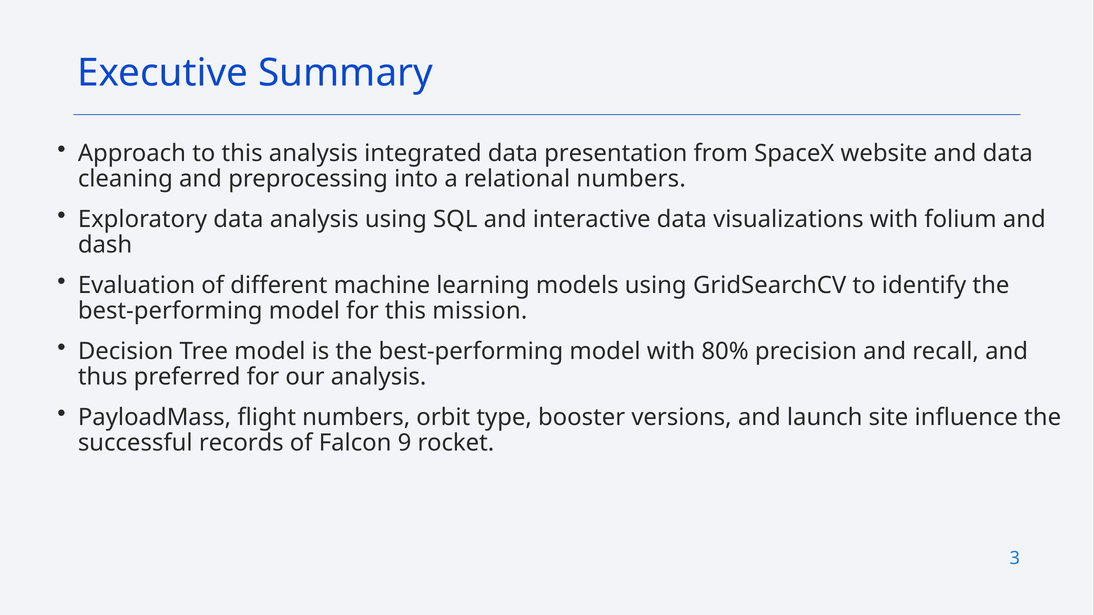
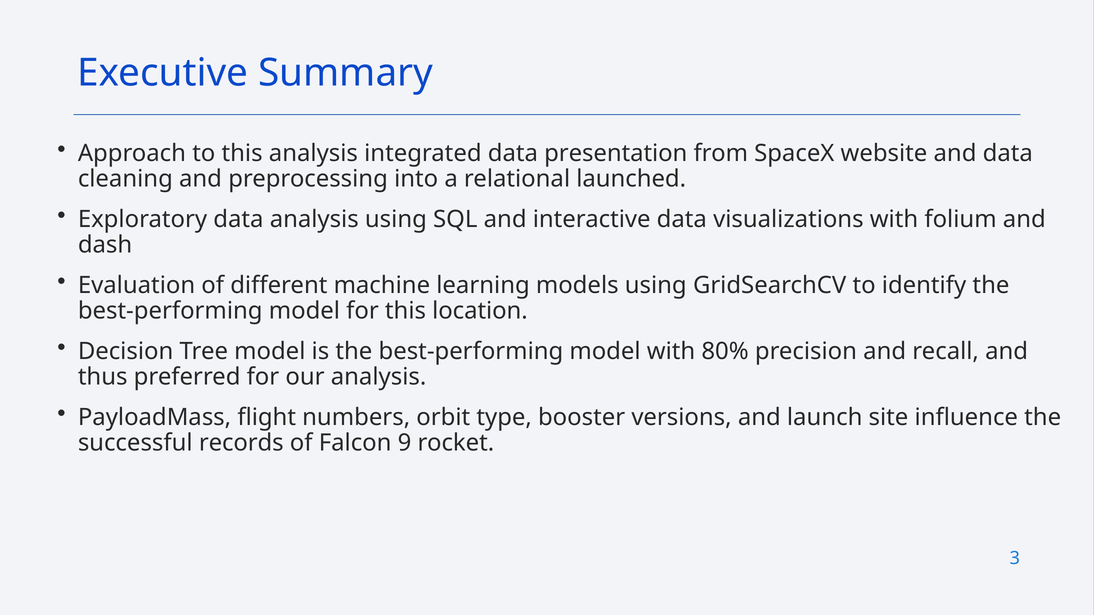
relational numbers: numbers -> launched (631, 179)
mission: mission -> location (480, 311)
